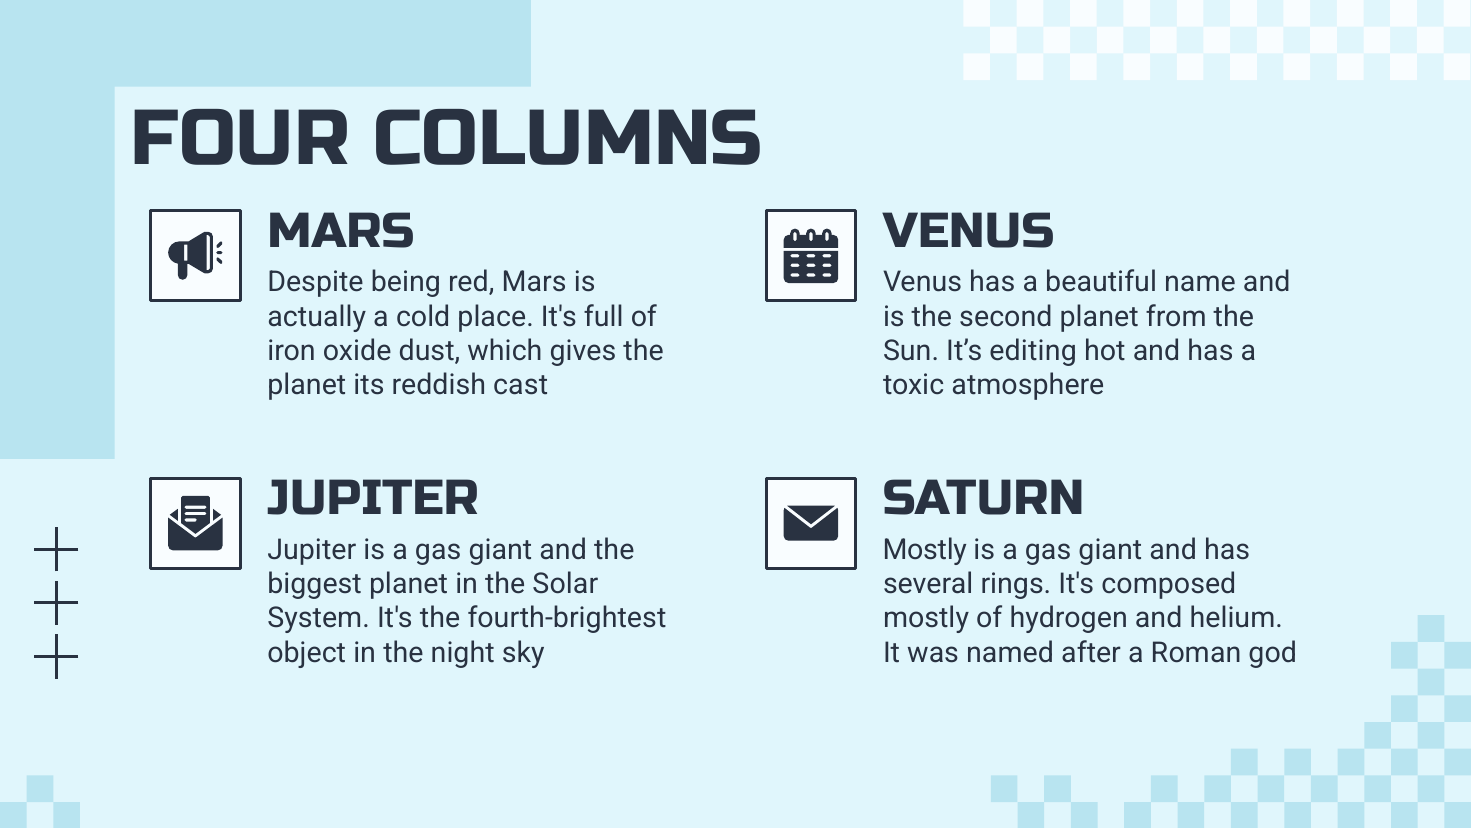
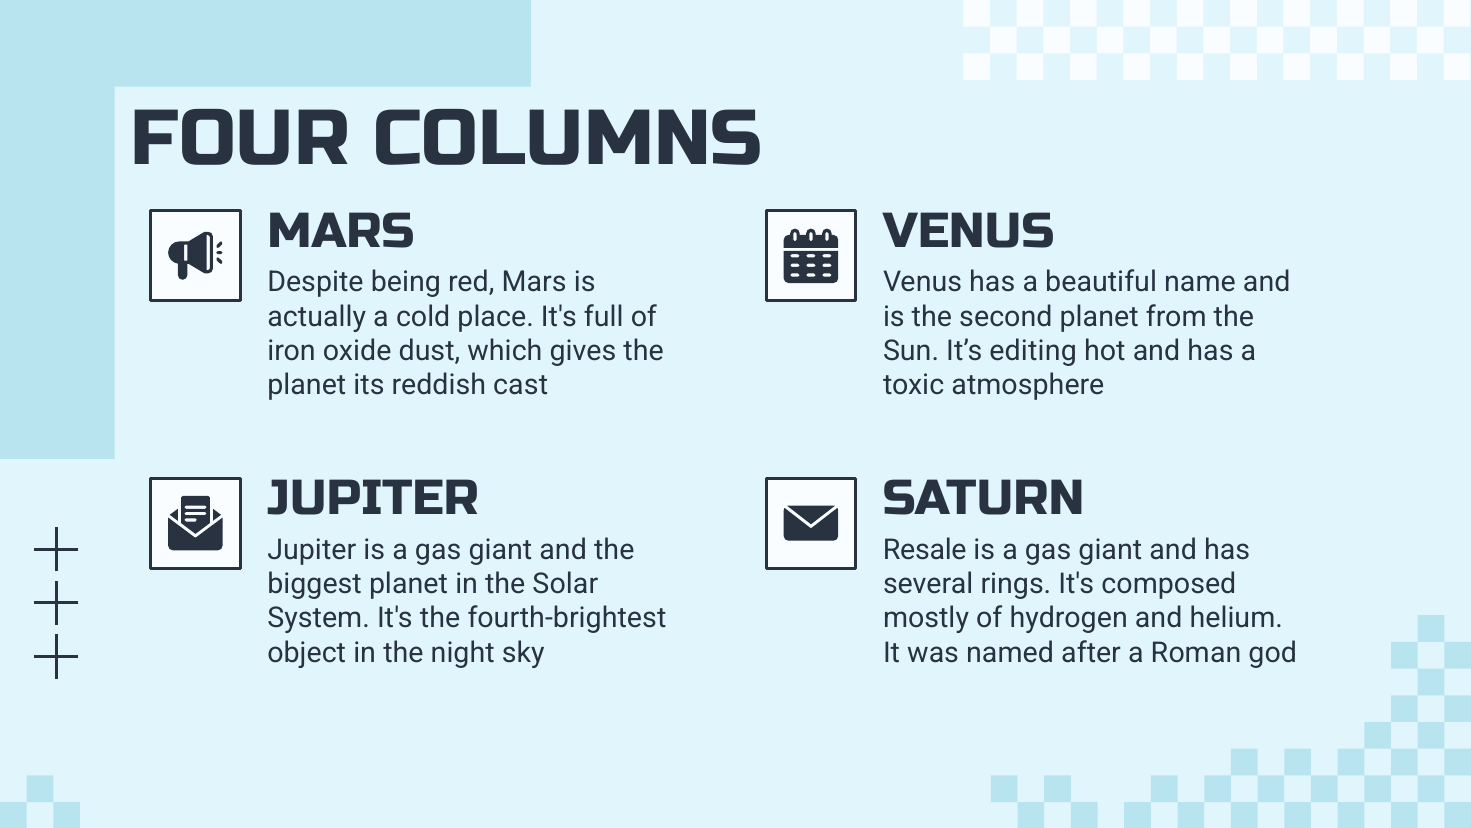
Mostly: Mostly -> Resale (925, 549)
